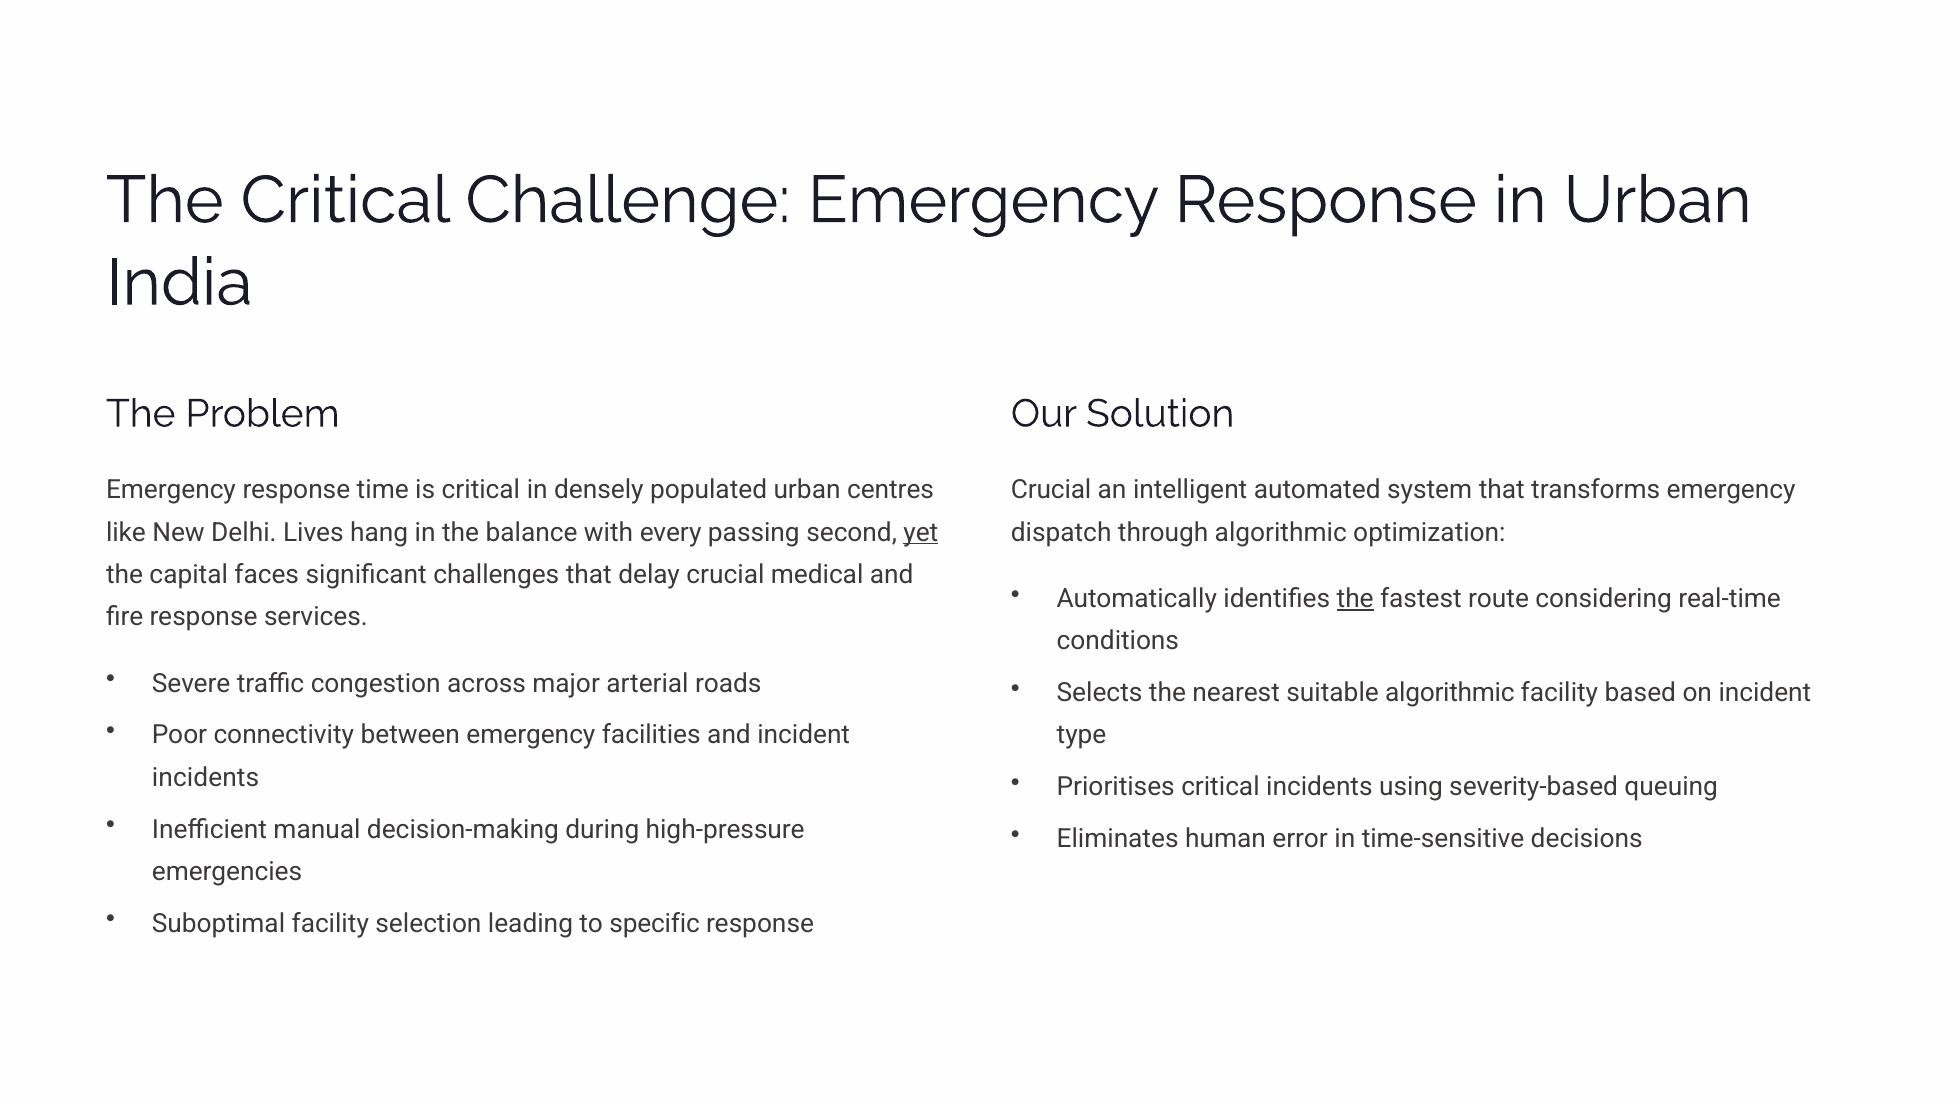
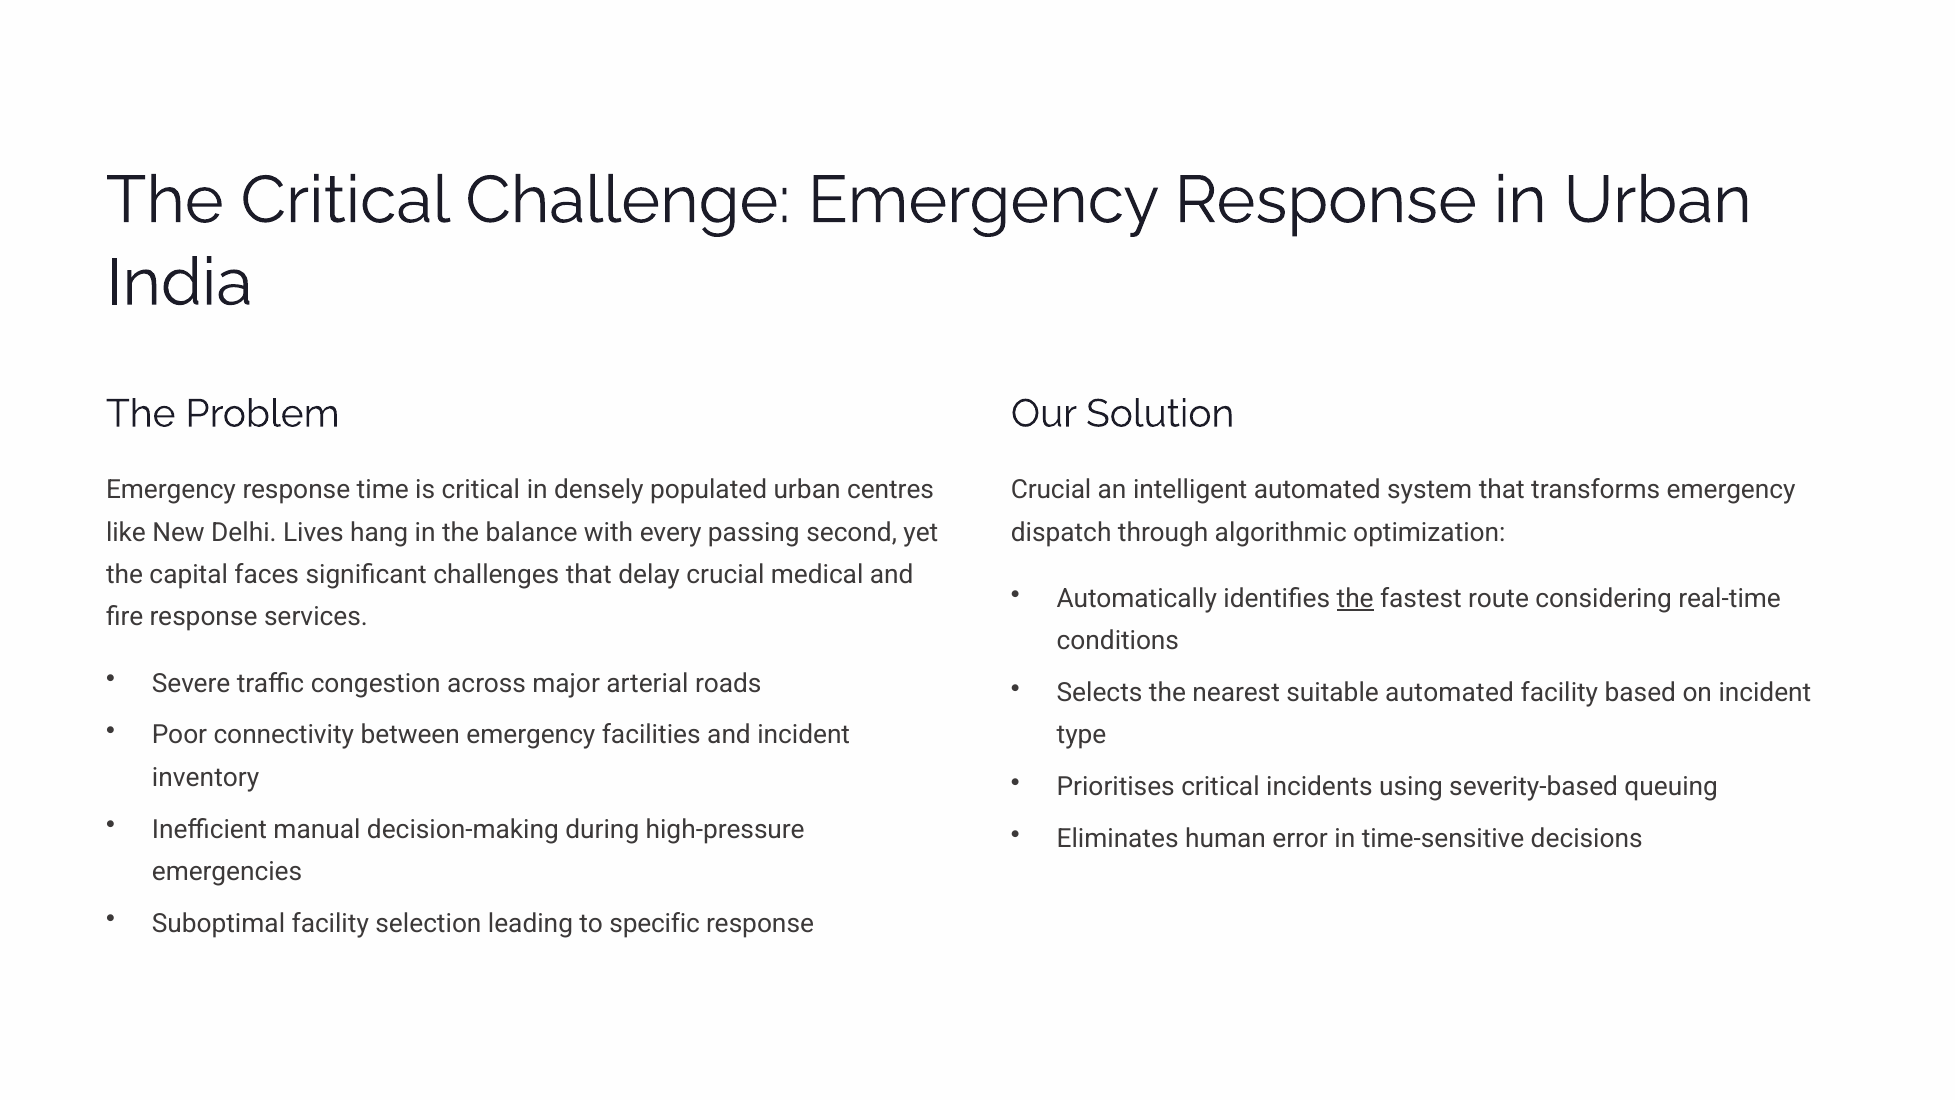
yet underline: present -> none (921, 532)
suitable algorithmic: algorithmic -> automated (1450, 693)
incidents: incidents -> inventory (206, 778)
